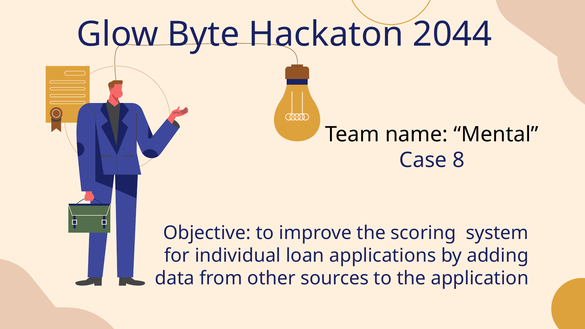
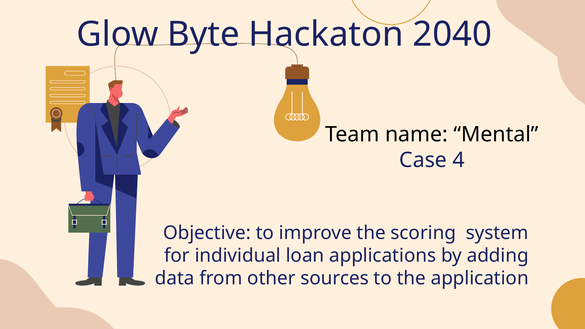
2044: 2044 -> 2040 (452, 34)
8: 8 -> 4 (459, 160)
